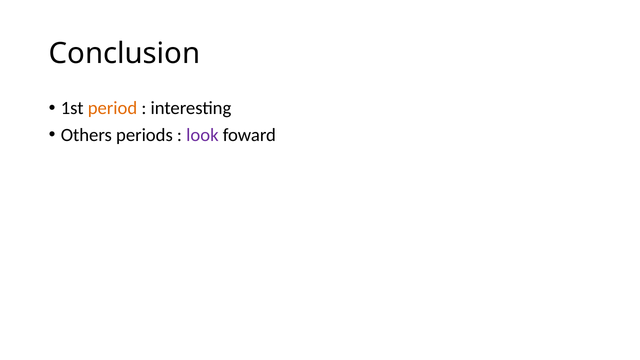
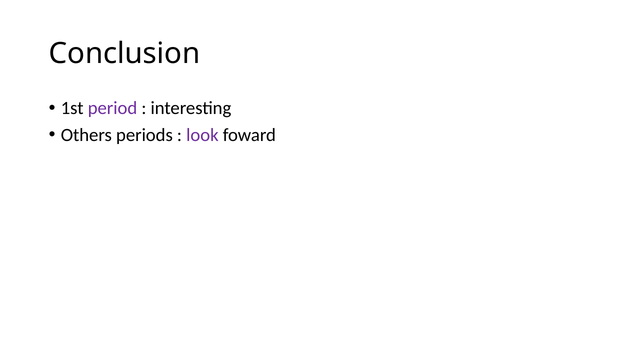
period colour: orange -> purple (112, 108)
